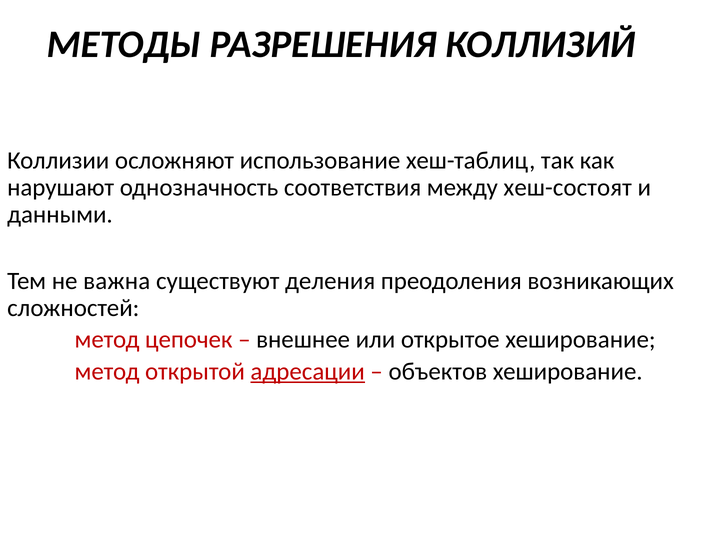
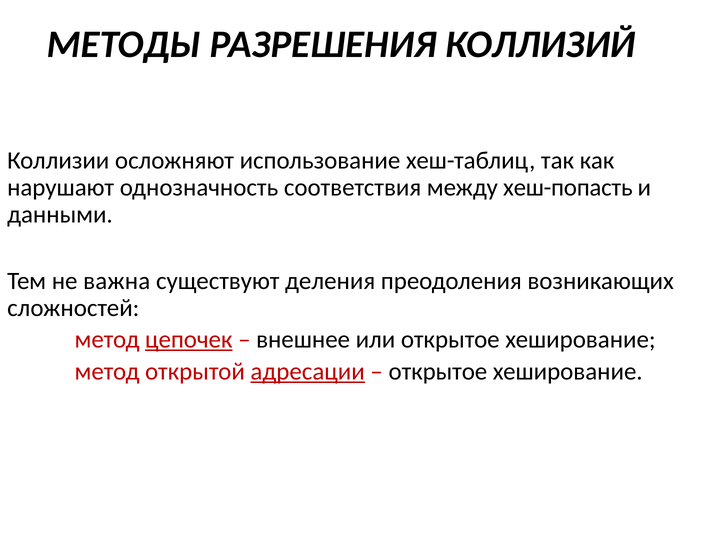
хеш-состоят: хеш-состоят -> хеш-попасть (568, 188)
цепочек underline: none -> present (189, 340)
объектов: объектов -> открытое (438, 372)
